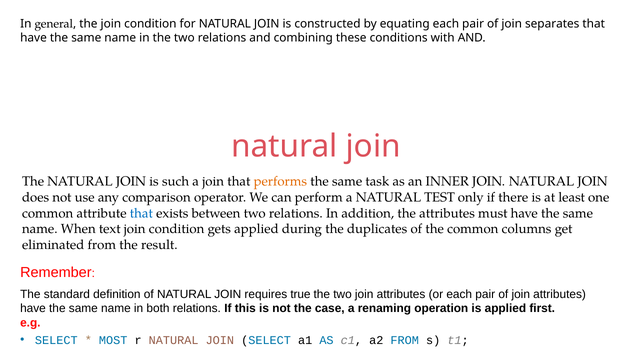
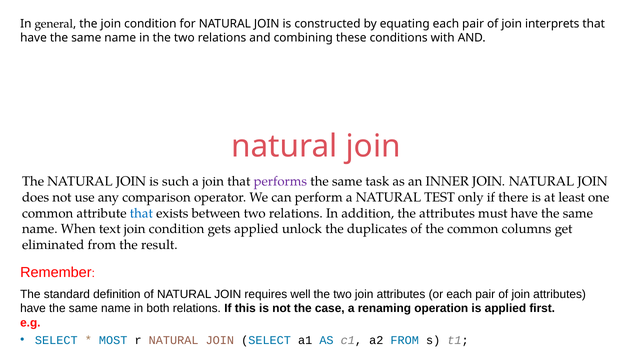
separates: separates -> interprets (552, 24)
performs colour: orange -> purple (280, 181)
during: during -> unlock (302, 229)
true: true -> well (300, 294)
